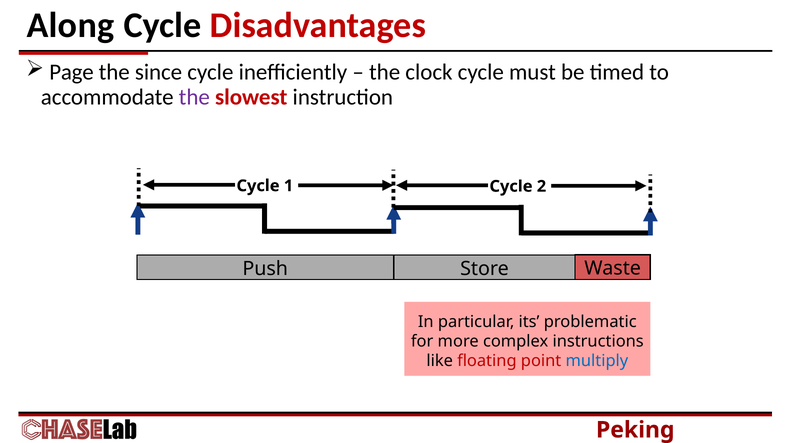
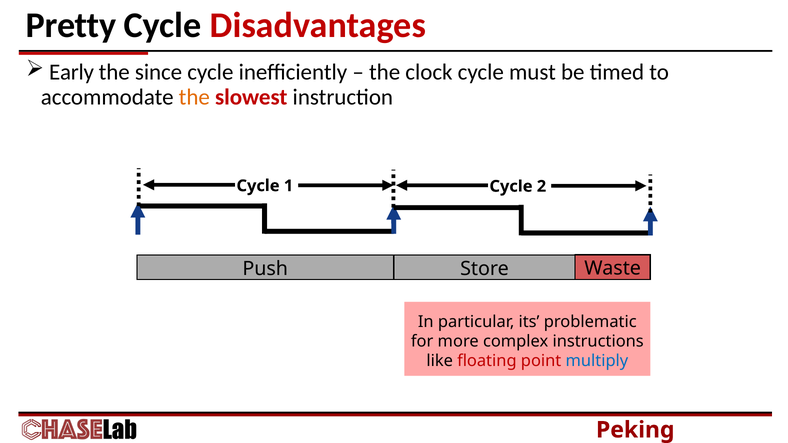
Along: Along -> Pretty (71, 25)
Page: Page -> Early (72, 72)
the colour: purple -> orange (194, 97)
